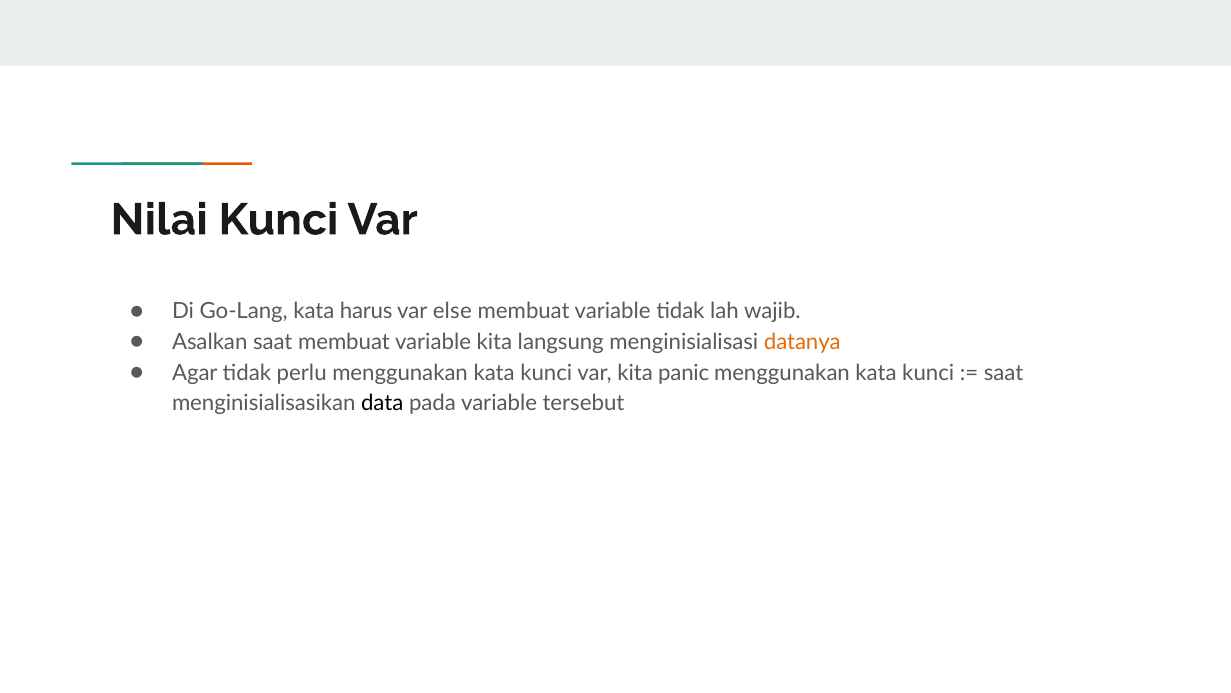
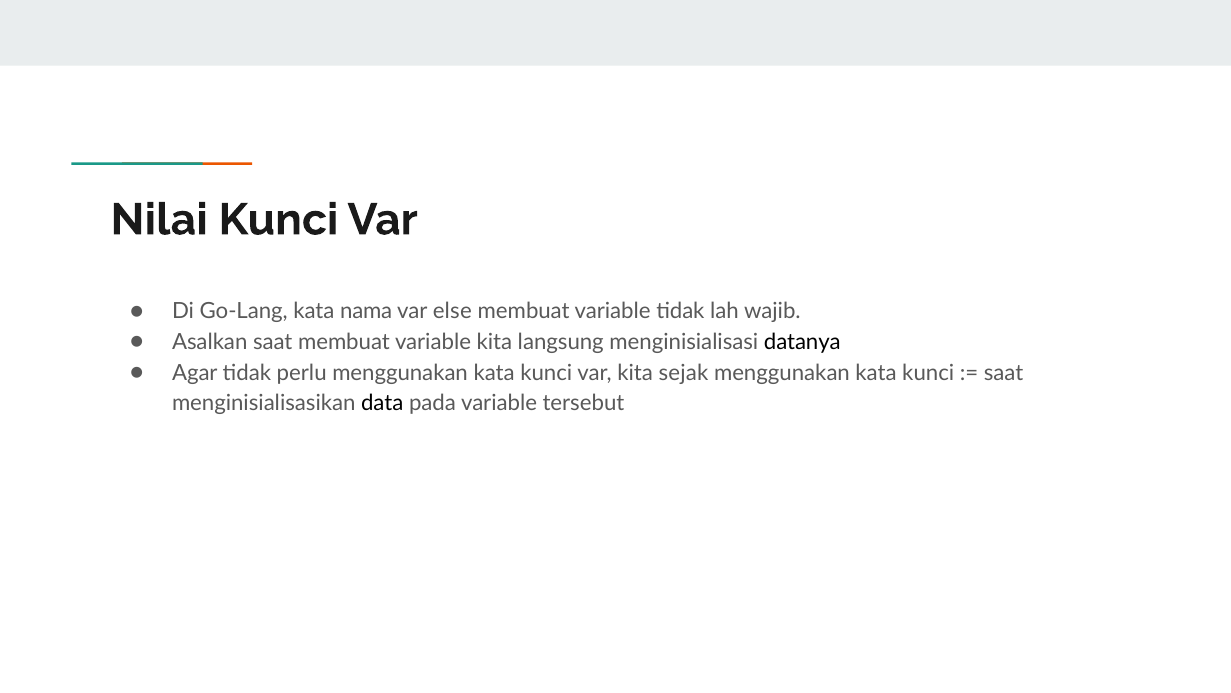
harus: harus -> nama (366, 311)
datanya colour: orange -> black (802, 342)
panic: panic -> sejak (683, 372)
